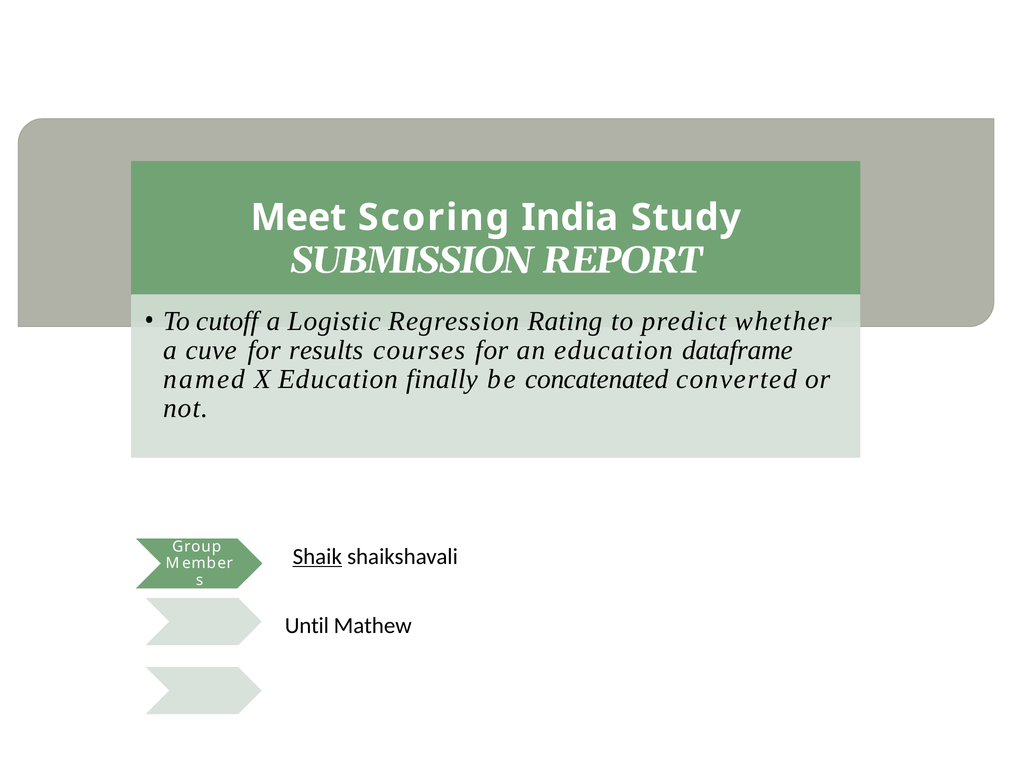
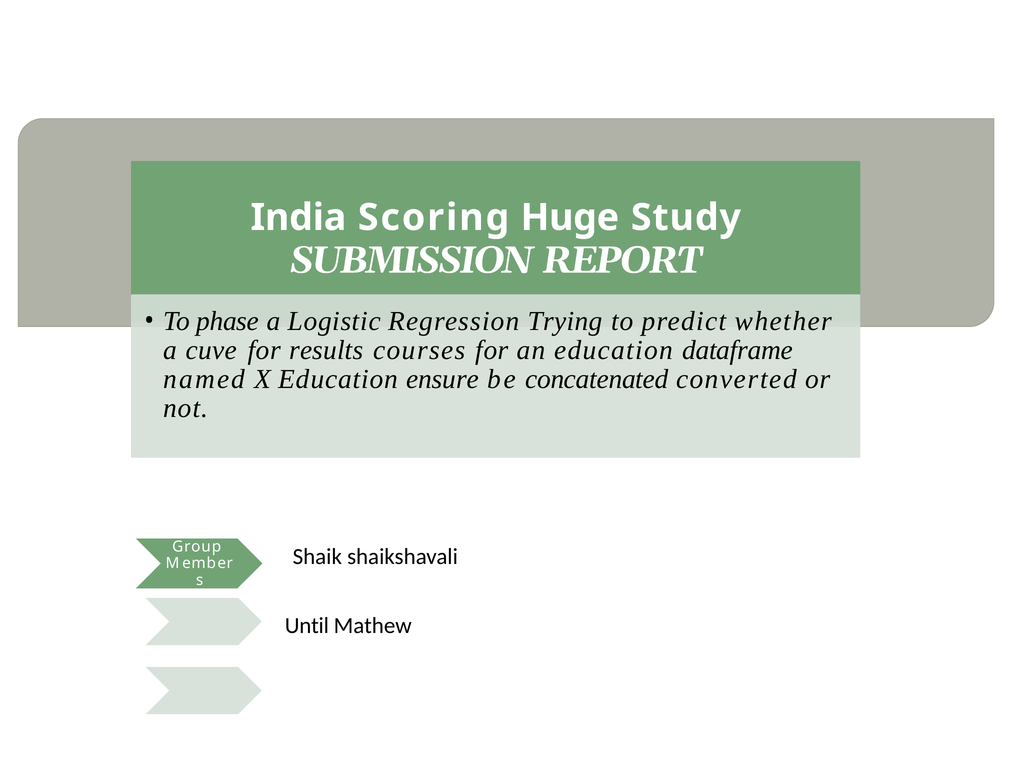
Meet: Meet -> India (298, 218)
India: India -> Huge (570, 218)
cutoff: cutoff -> phase (228, 321)
Rating: Rating -> Trying (565, 321)
finally: finally -> ensure (442, 379)
Shaik underline: present -> none (317, 557)
